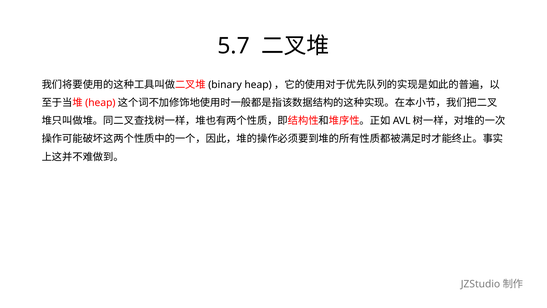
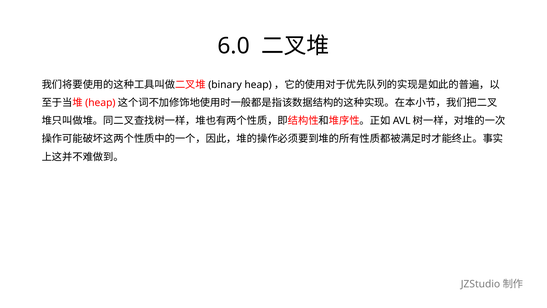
5.7: 5.7 -> 6.0 (234, 46)
